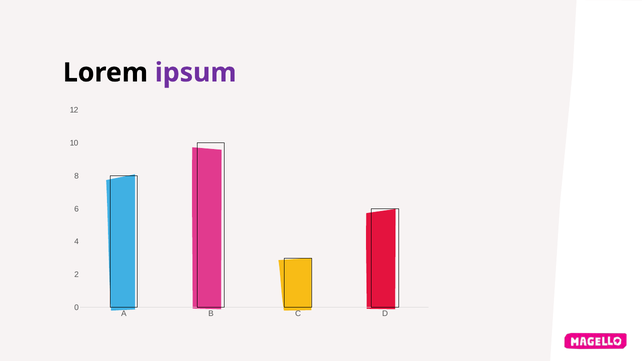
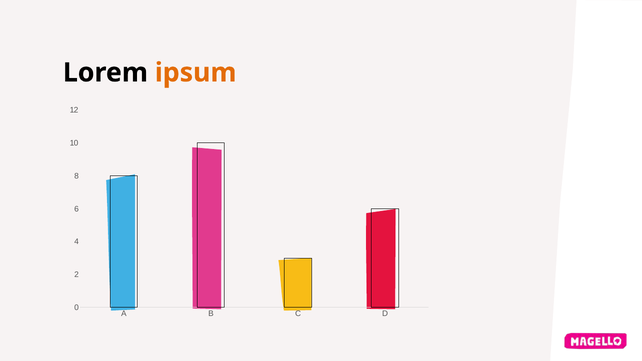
ipsum colour: purple -> orange (196, 73)
